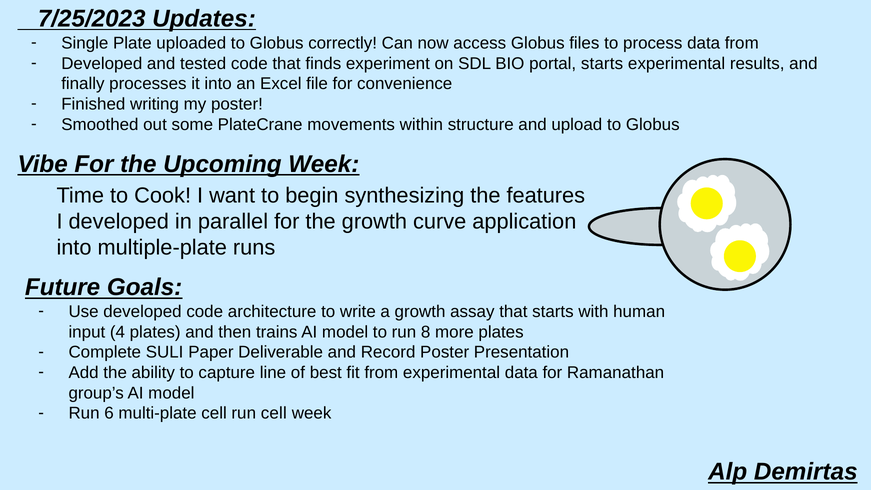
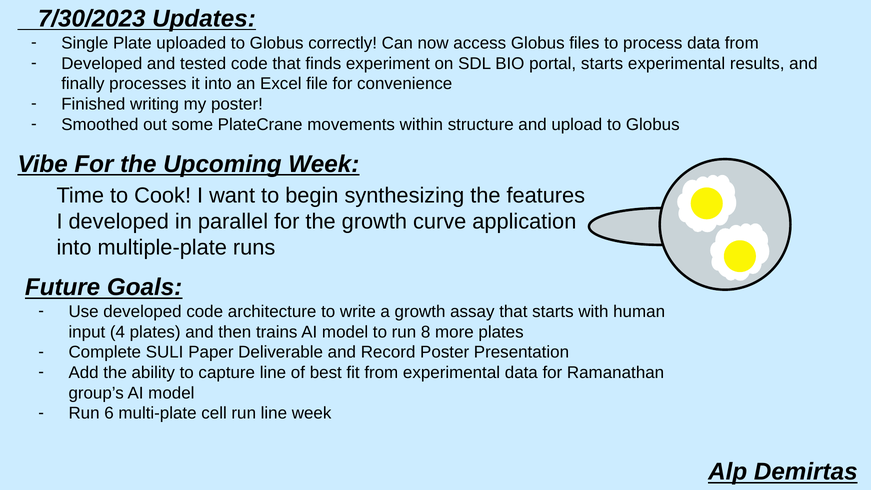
7/25/2023: 7/25/2023 -> 7/30/2023 (92, 19)
run cell: cell -> line (274, 413)
